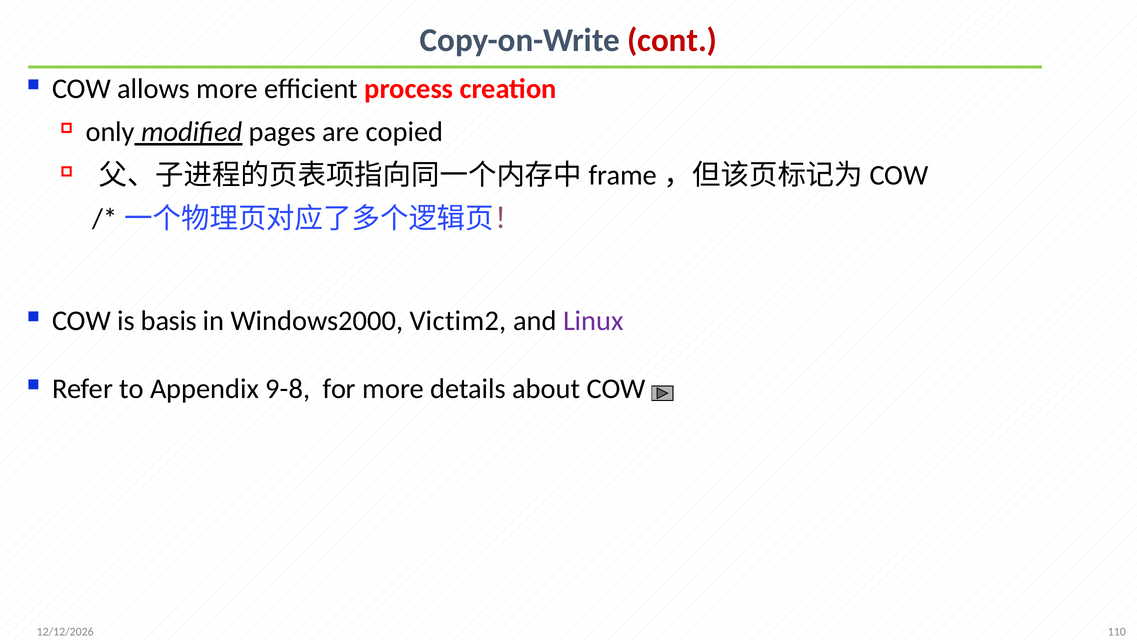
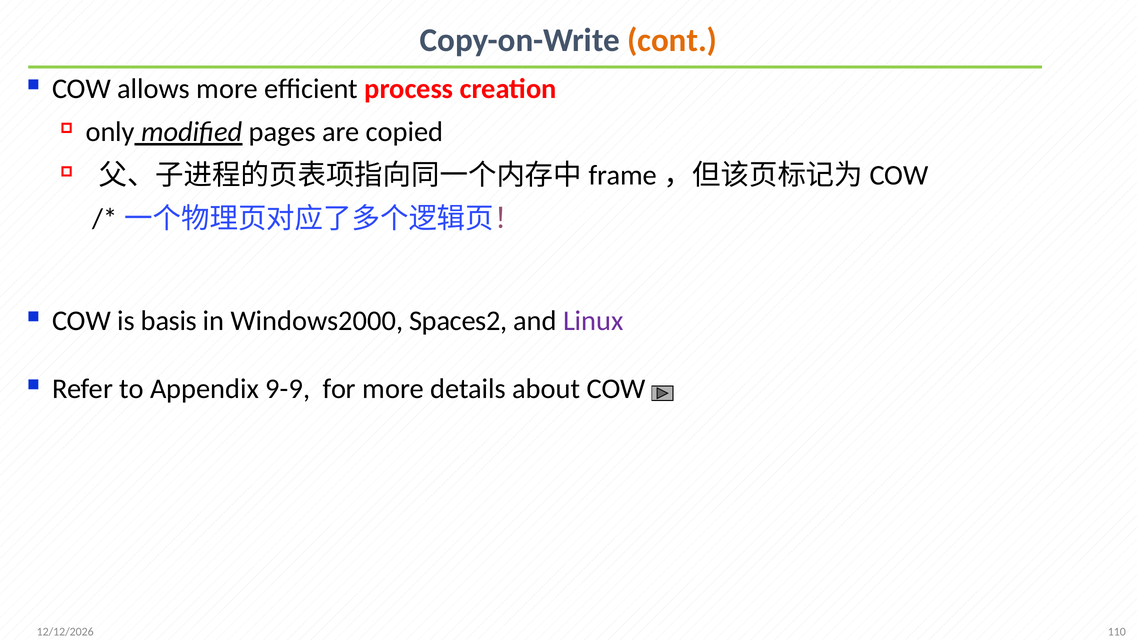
cont colour: red -> orange (672, 40)
Victim2: Victim2 -> Spaces2 (458, 321)
9-8: 9-8 -> 9-9 (288, 389)
